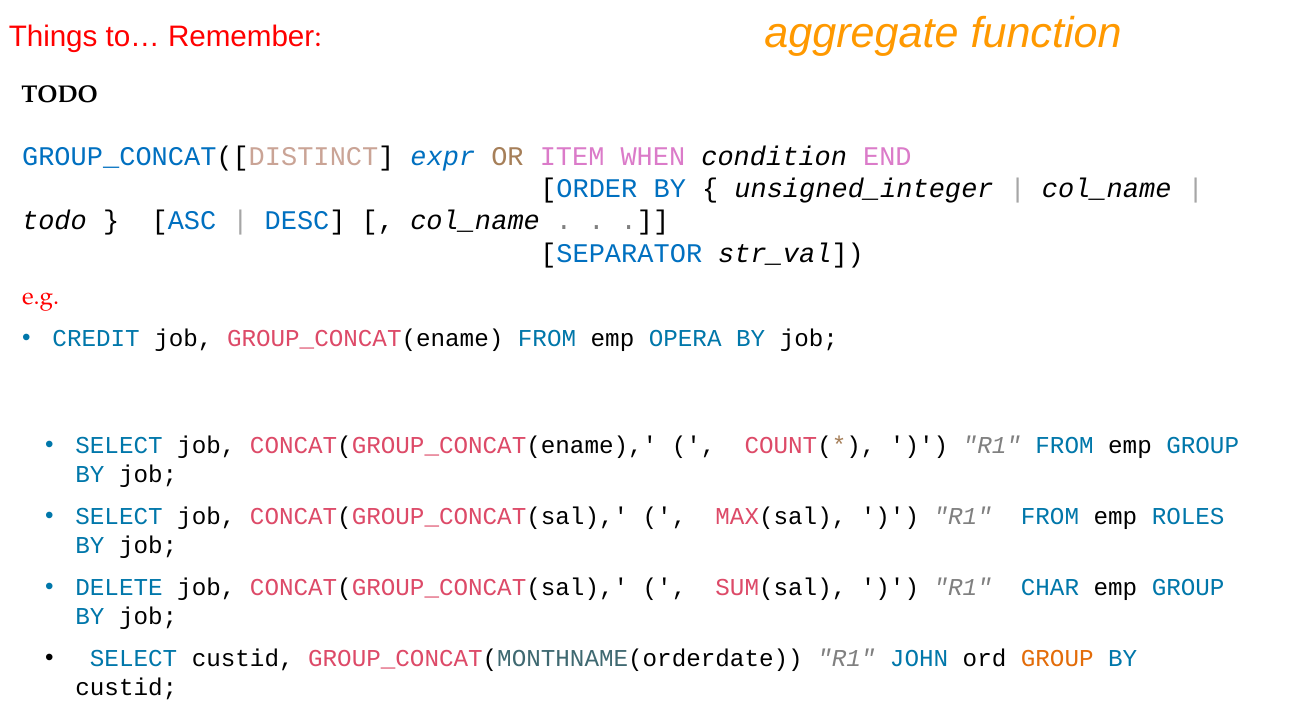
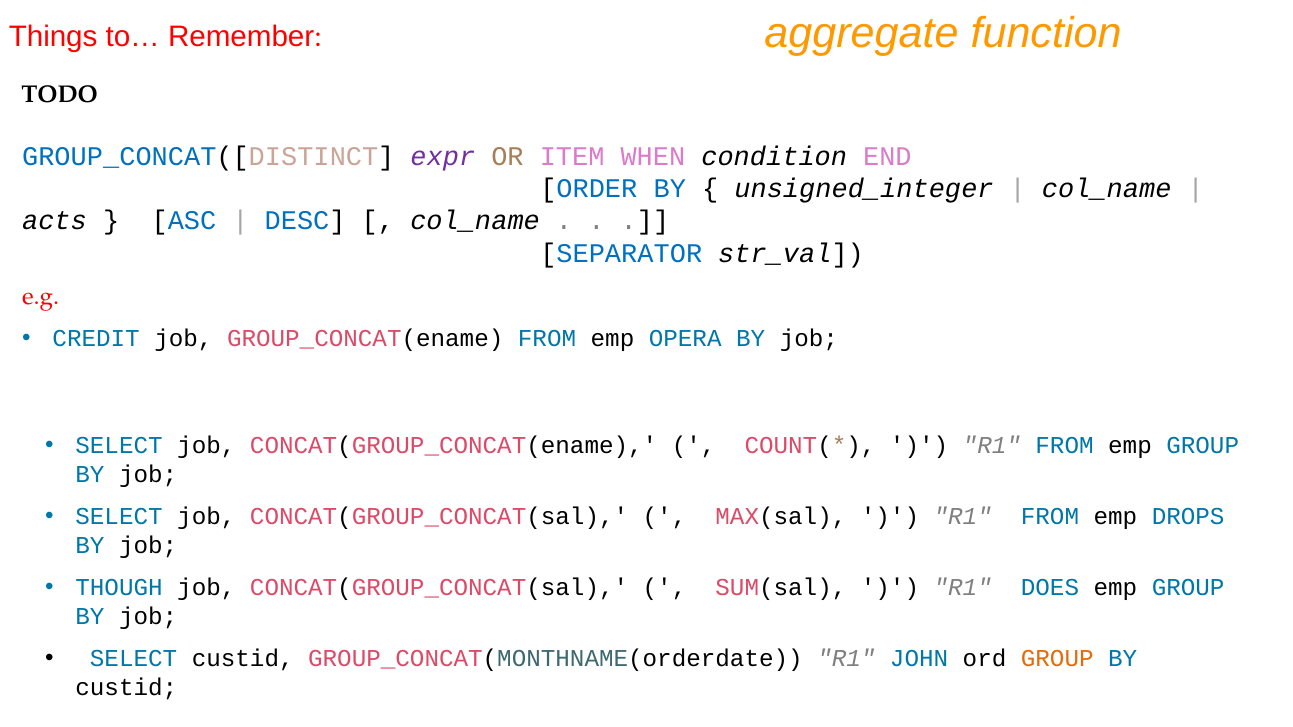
expr colour: blue -> purple (443, 156)
todo: todo -> acts (54, 221)
ROLES: ROLES -> DROPS (1188, 517)
DELETE: DELETE -> THOUGH (119, 588)
CHAR: CHAR -> DOES (1050, 588)
